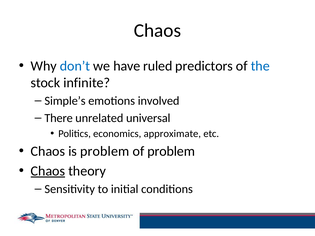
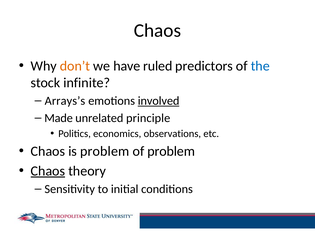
don’t colour: blue -> orange (75, 66)
Simple’s: Simple’s -> Arrays’s (65, 101)
involved underline: none -> present (159, 101)
There: There -> Made (59, 118)
universal: universal -> principle (148, 118)
approximate: approximate -> observations (172, 134)
